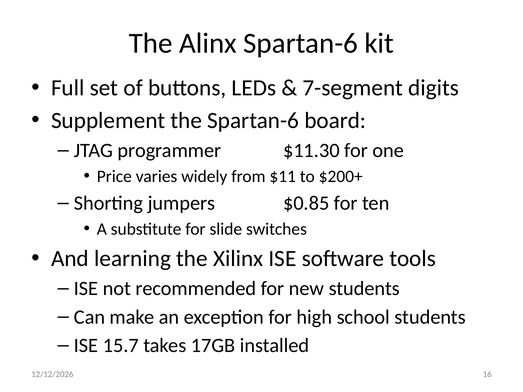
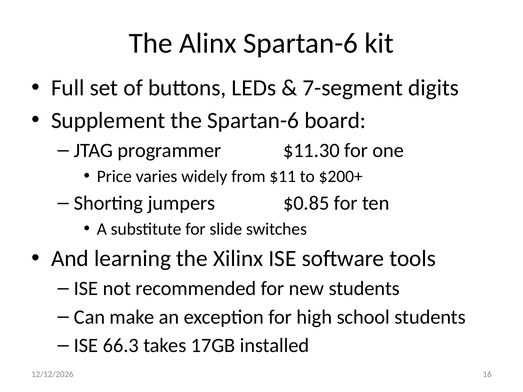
15.7: 15.7 -> 66.3 (121, 346)
